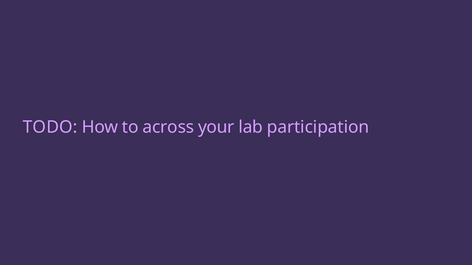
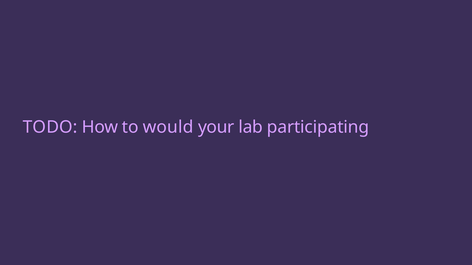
across: across -> would (168, 127)
participation: participation -> participating (318, 127)
